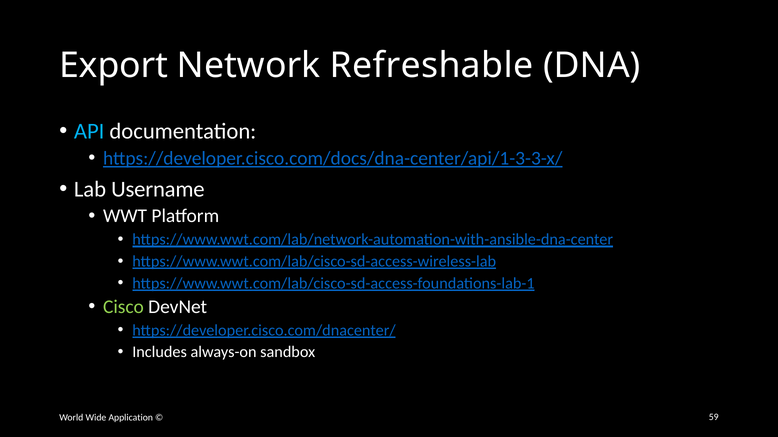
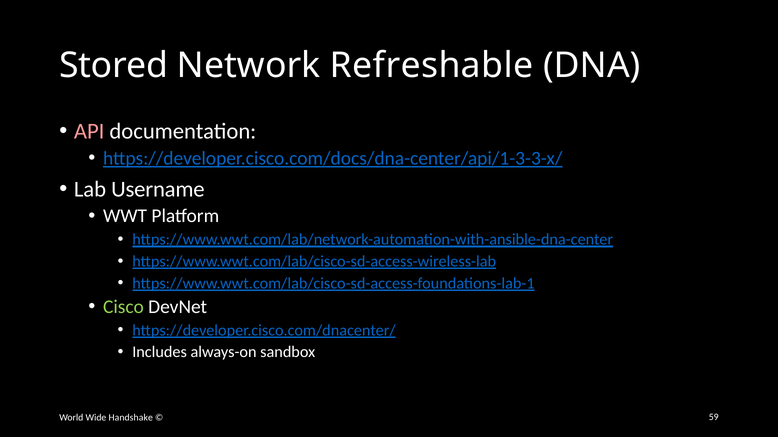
Export: Export -> Stored (114, 65)
API colour: light blue -> pink (89, 131)
Application: Application -> Handshake (131, 418)
